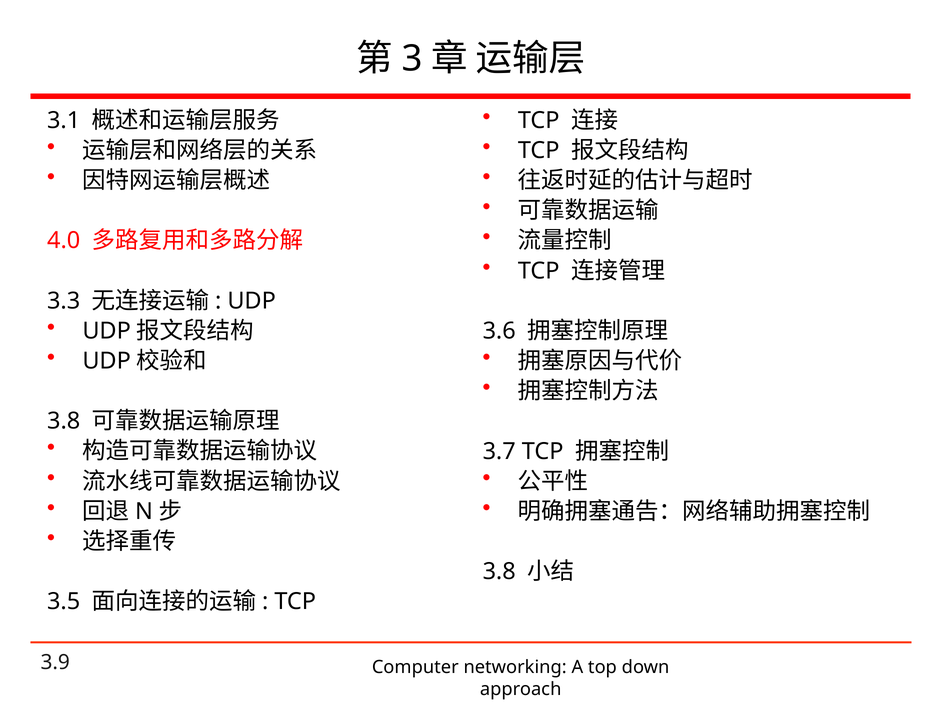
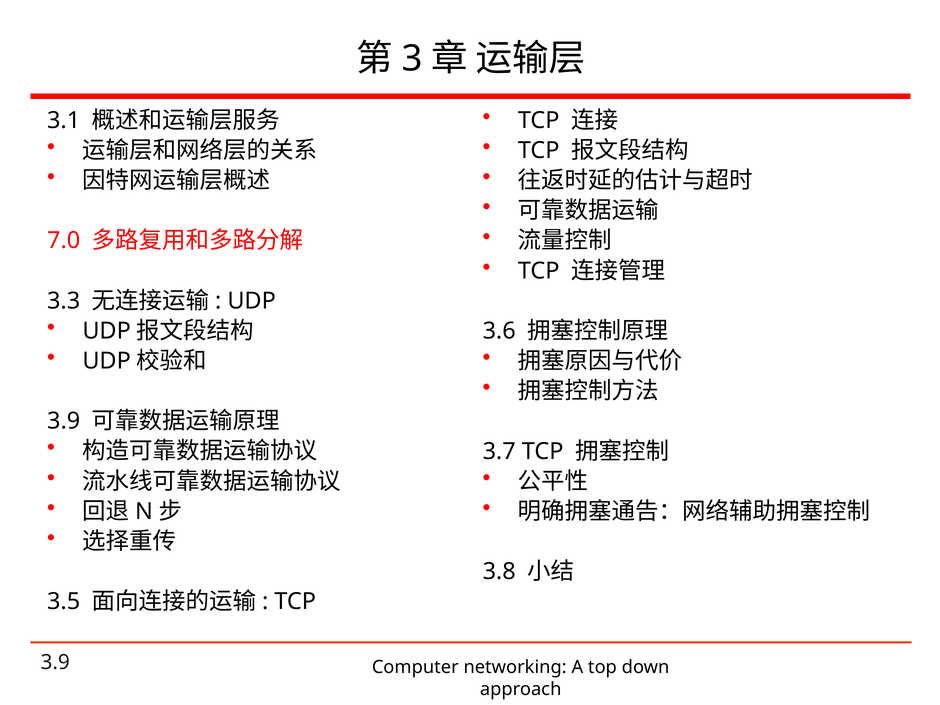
4.0: 4.0 -> 7.0 (64, 241)
3.8: 3.8 -> 3.9 (64, 421)
